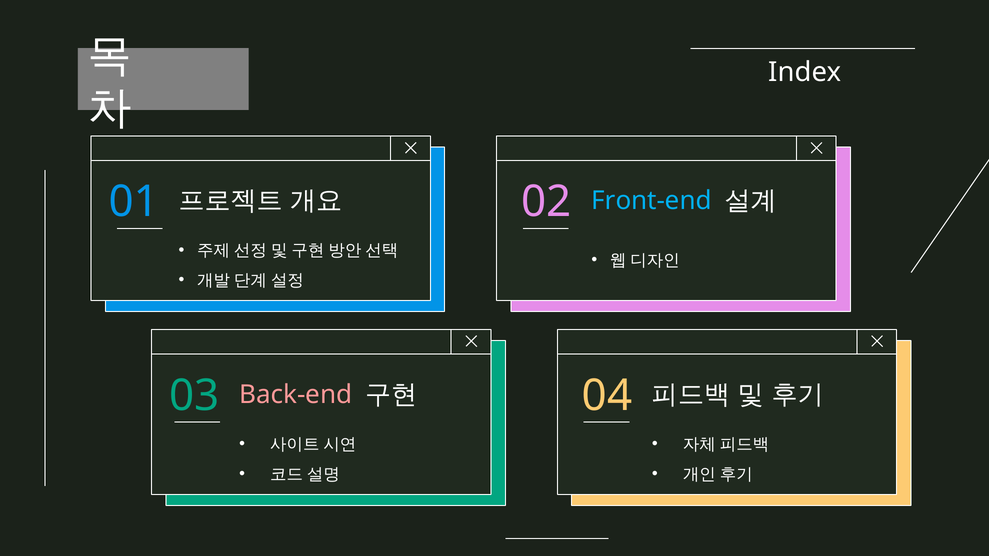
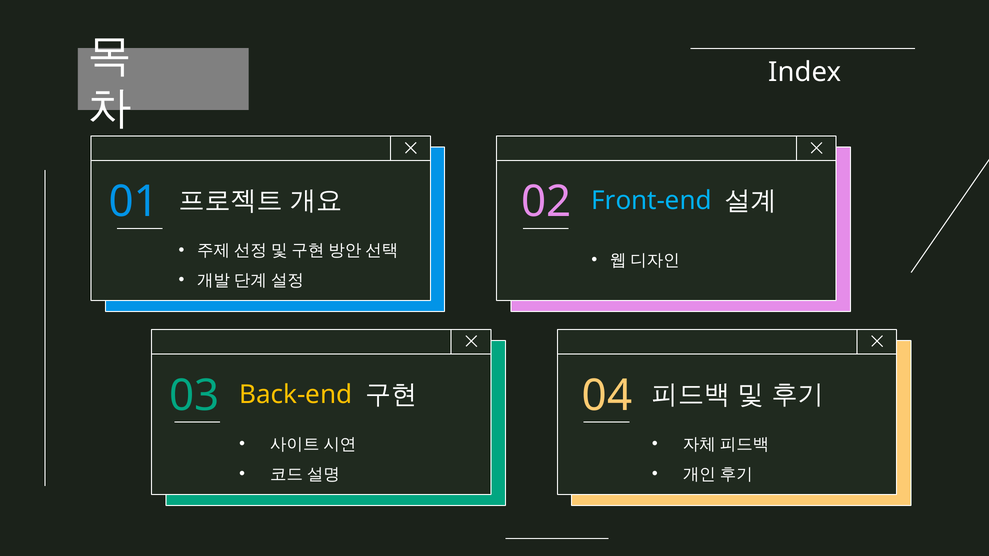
Back-end colour: pink -> yellow (296, 395)
